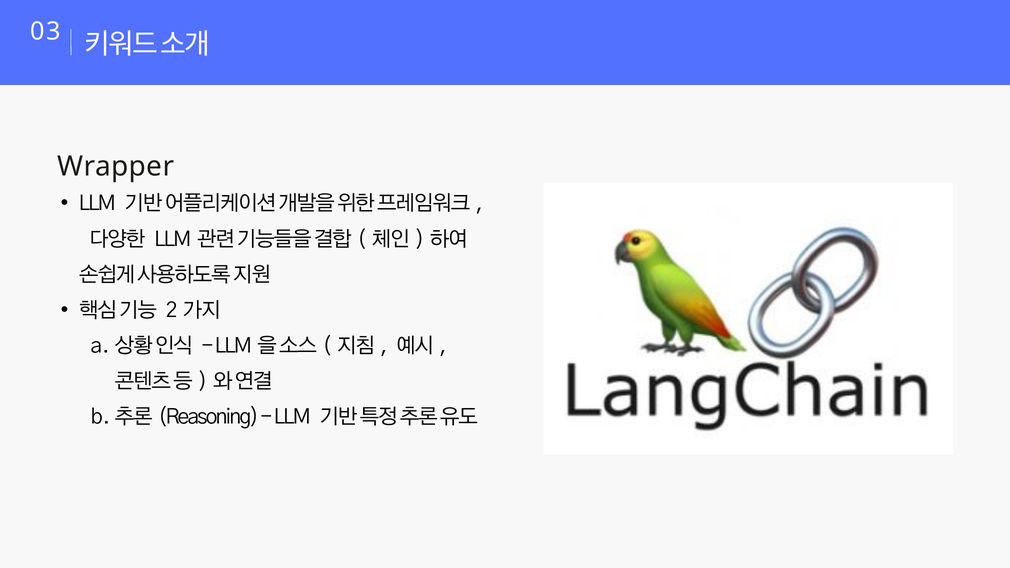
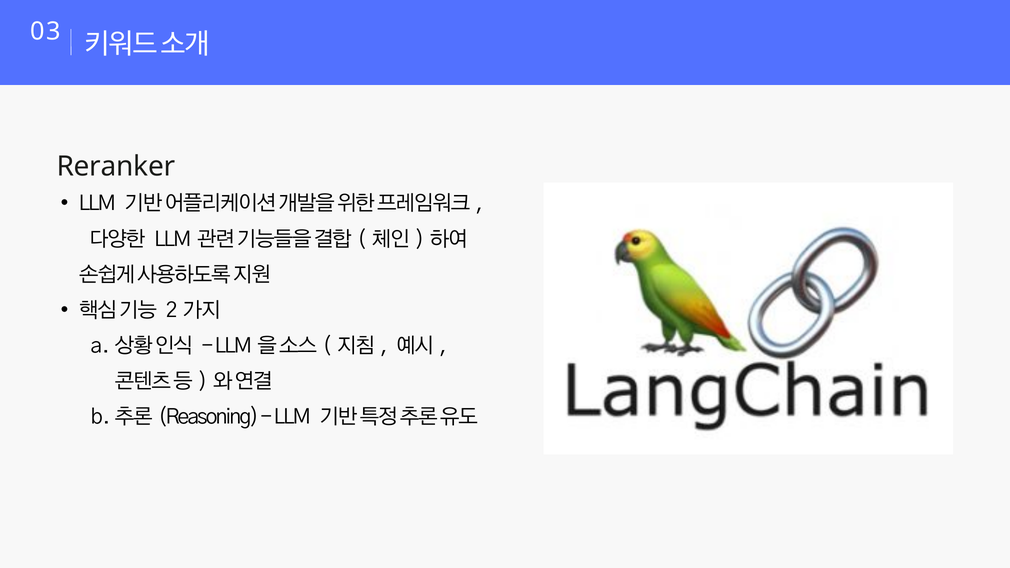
Wrapper: Wrapper -> Reranker (116, 167)
